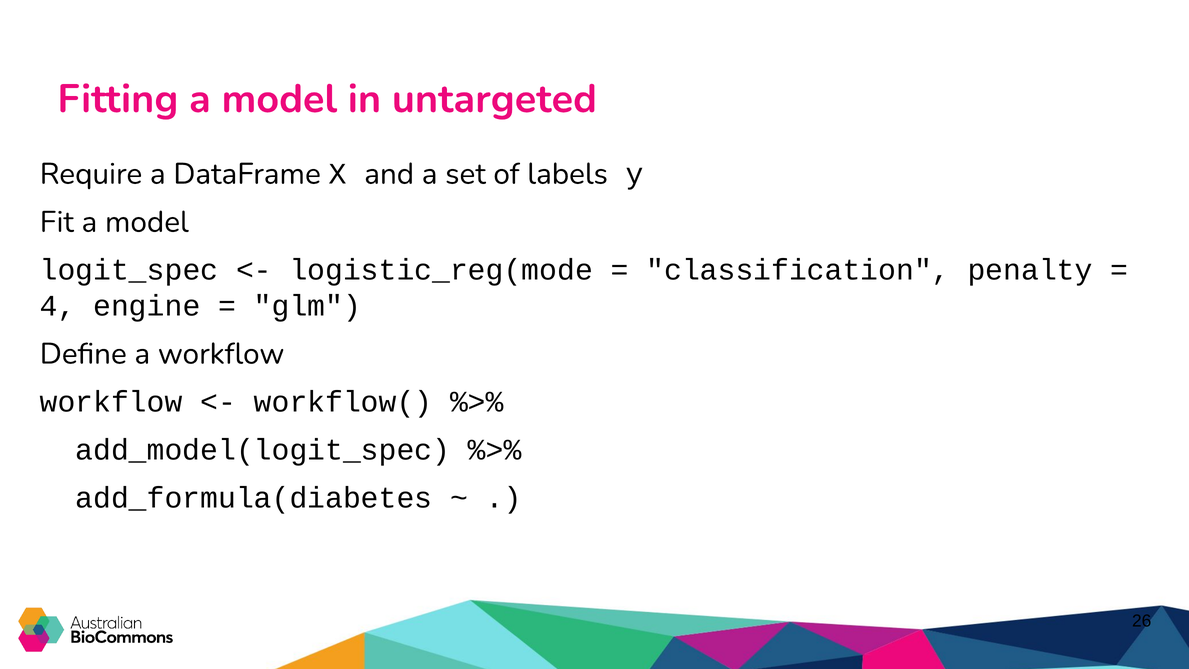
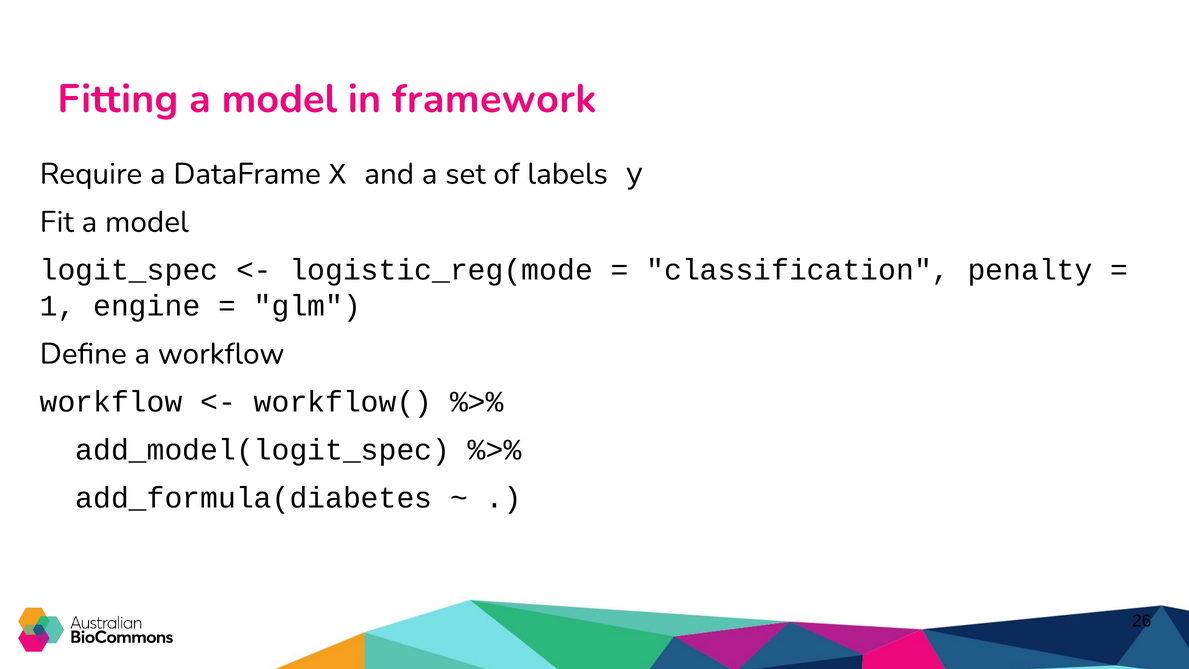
untargeted: untargeted -> framework (494, 99)
4: 4 -> 1 (58, 306)
